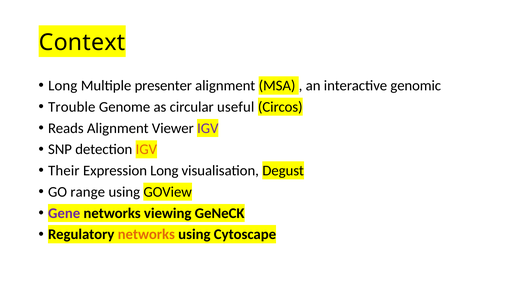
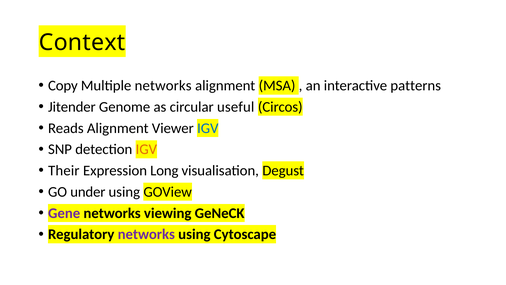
Long: Long -> Copy (63, 86)
Multiple presenter: presenter -> networks (163, 86)
genomic: genomic -> patterns (416, 86)
Trouble: Trouble -> Jitender (72, 107)
IGV colour: purple -> blue (208, 128)
range: range -> under (88, 192)
networks colour: orange -> purple (146, 234)
